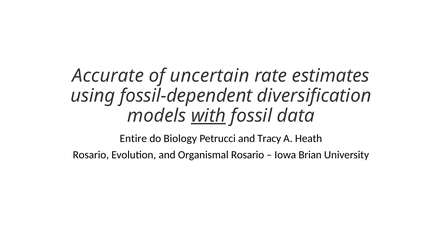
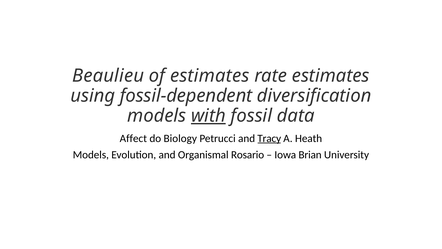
Accurate: Accurate -> Beaulieu (108, 76)
of uncertain: uncertain -> estimates (210, 76)
Entire: Entire -> Affect (133, 138)
Tracy underline: none -> present (269, 138)
Rosario: Rosario -> Models (91, 155)
